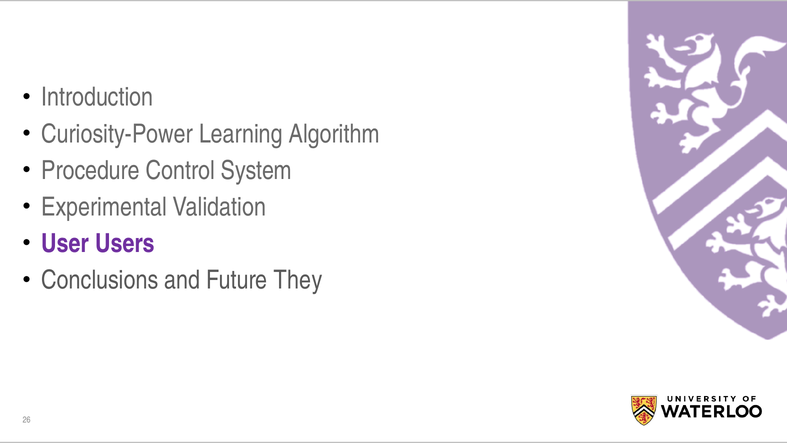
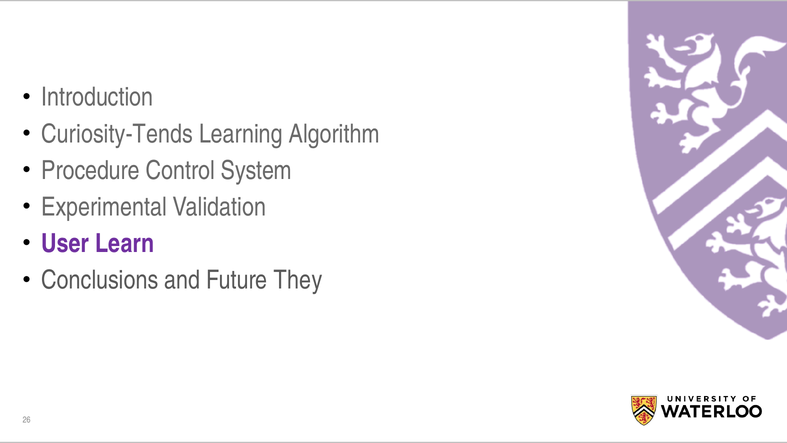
Curiosity-Power: Curiosity-Power -> Curiosity-Tends (117, 134)
Users: Users -> Learn (125, 243)
